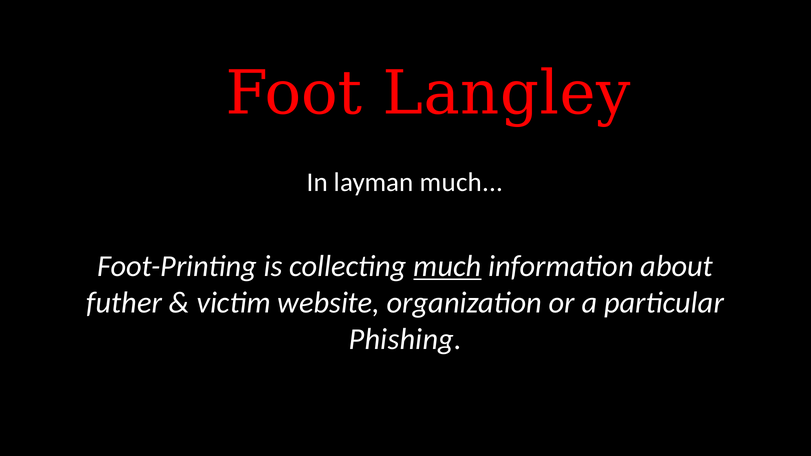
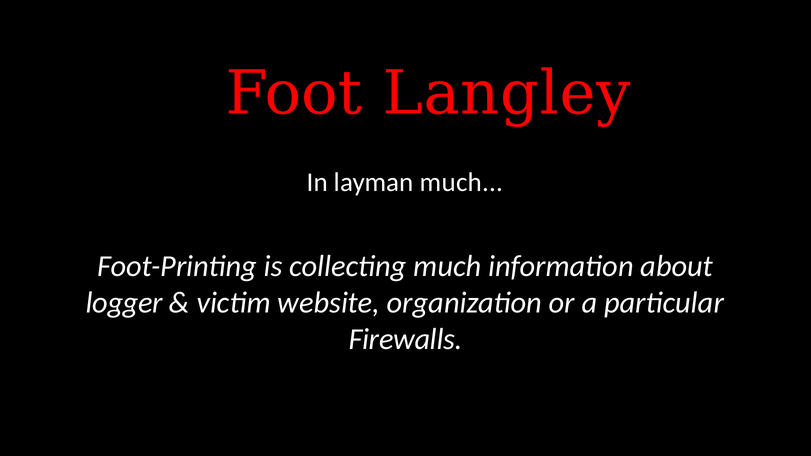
much underline: present -> none (447, 266)
futher: futher -> logger (124, 303)
Phishing: Phishing -> Firewalls (406, 339)
